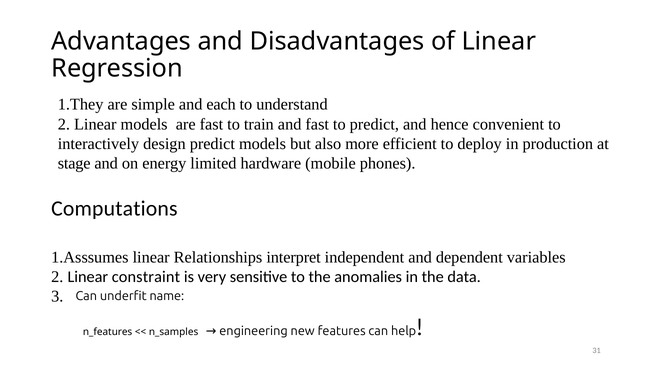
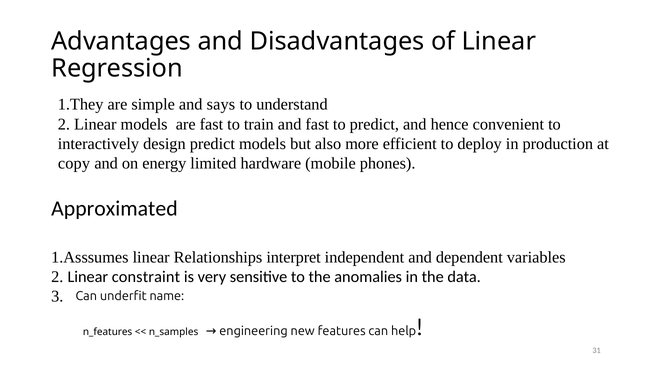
each: each -> says (221, 105)
stage: stage -> copy (74, 163)
Computations: Computations -> Approximated (114, 209)
